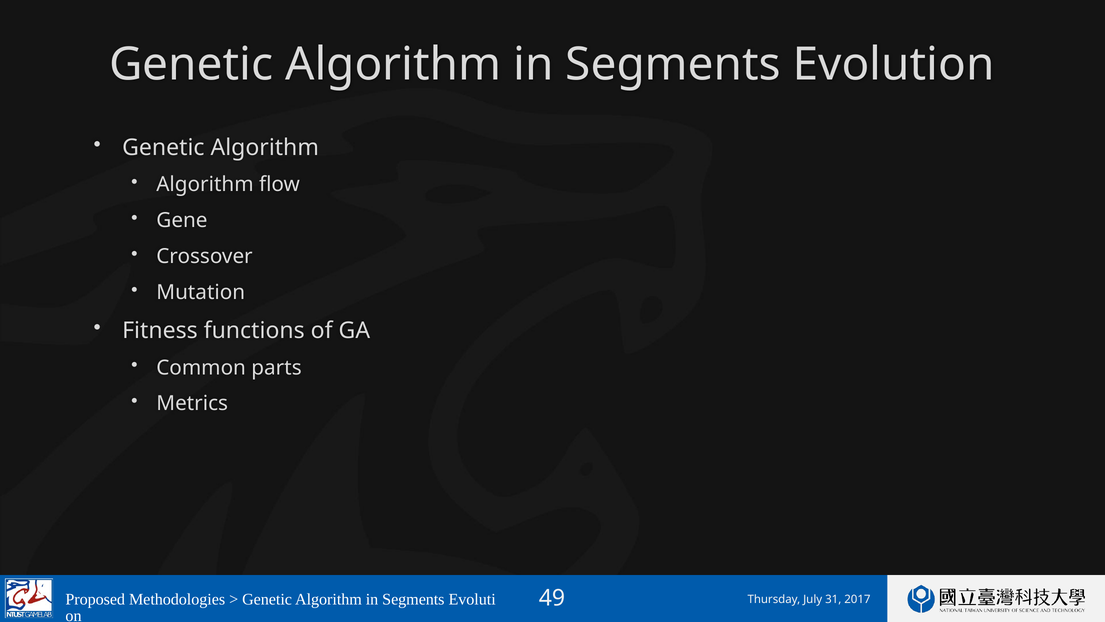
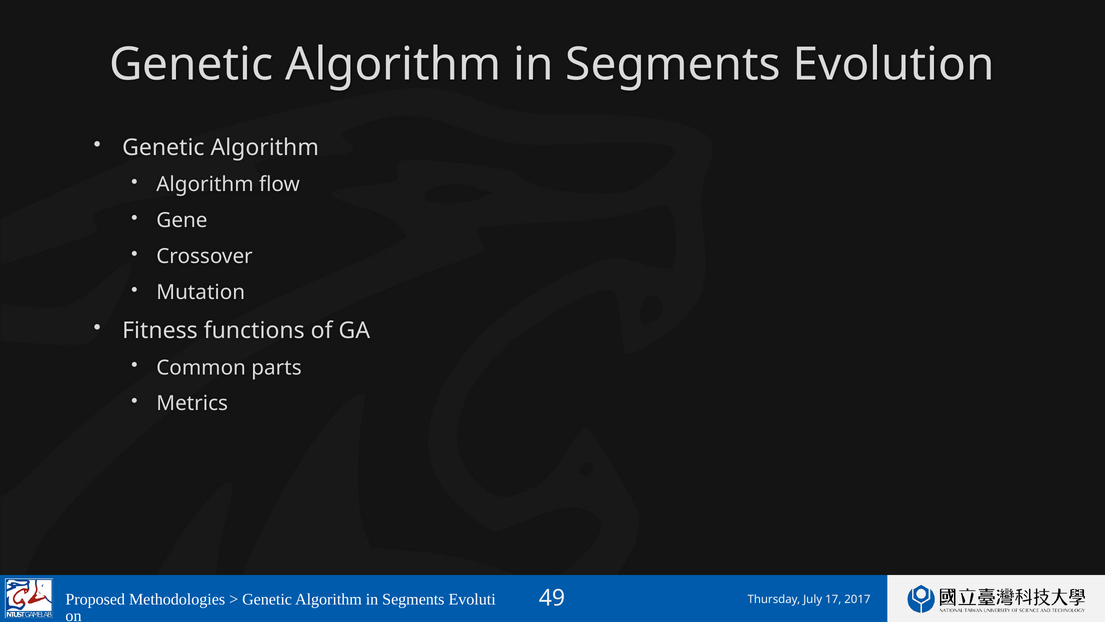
31: 31 -> 17 (833, 599)
